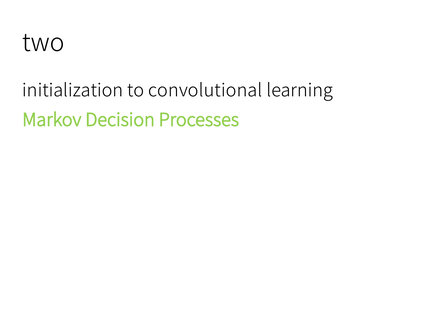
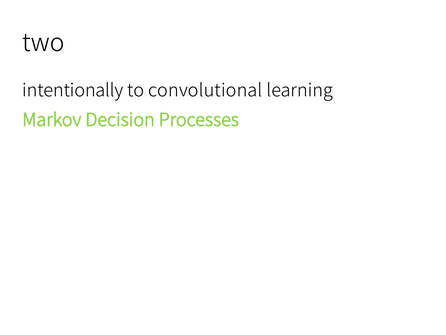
initialization: initialization -> intentionally (73, 90)
